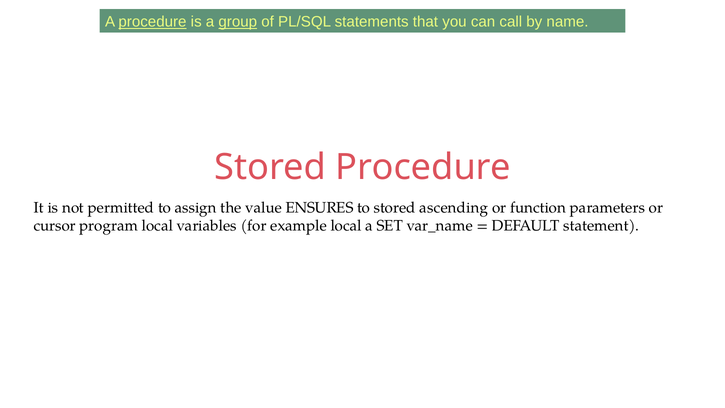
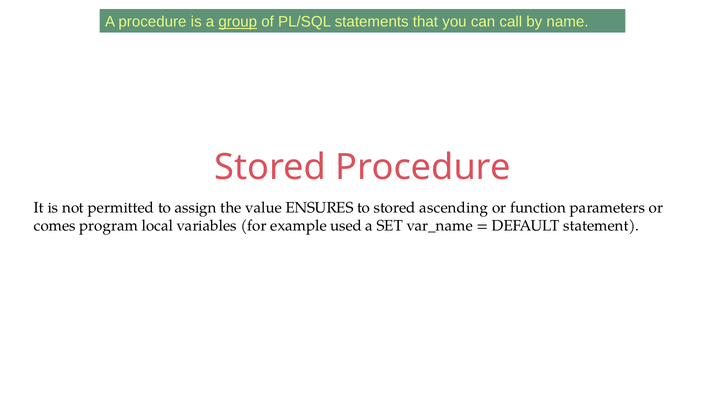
procedure underline: present -> none (152, 22)
cursor: cursor -> comes (55, 226)
example local: local -> used (346, 226)
